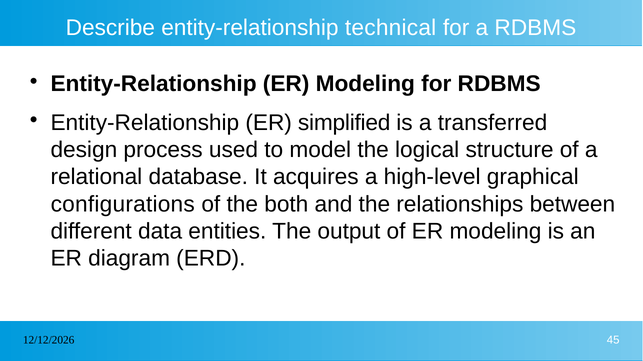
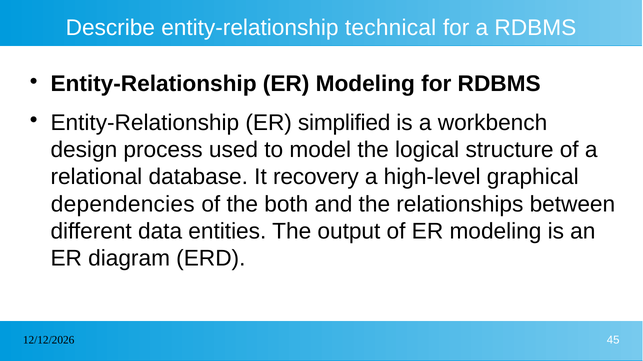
transferred: transferred -> workbench (493, 123)
acquires: acquires -> recovery (316, 177)
configurations: configurations -> dependencies (123, 205)
